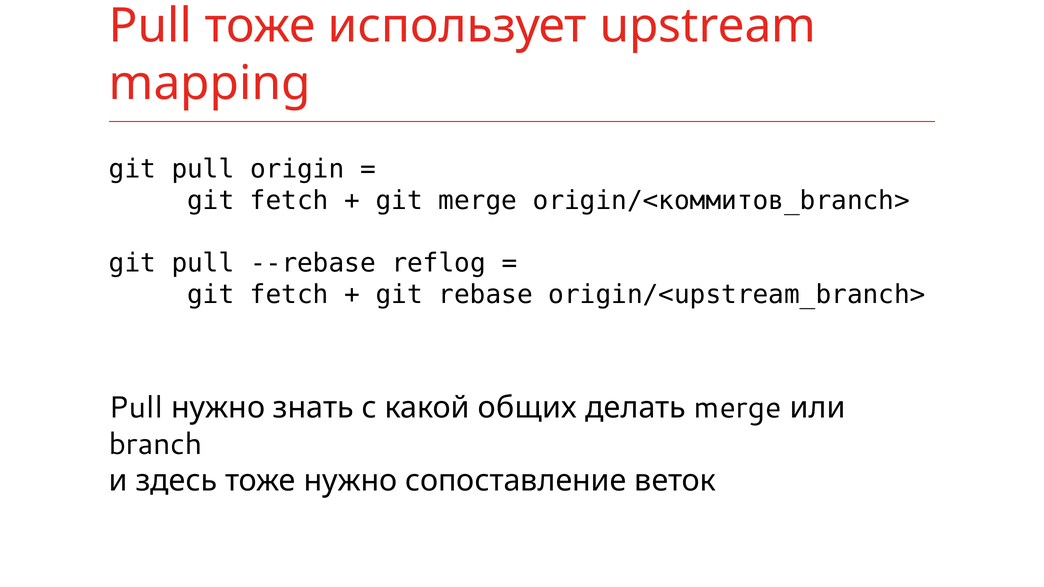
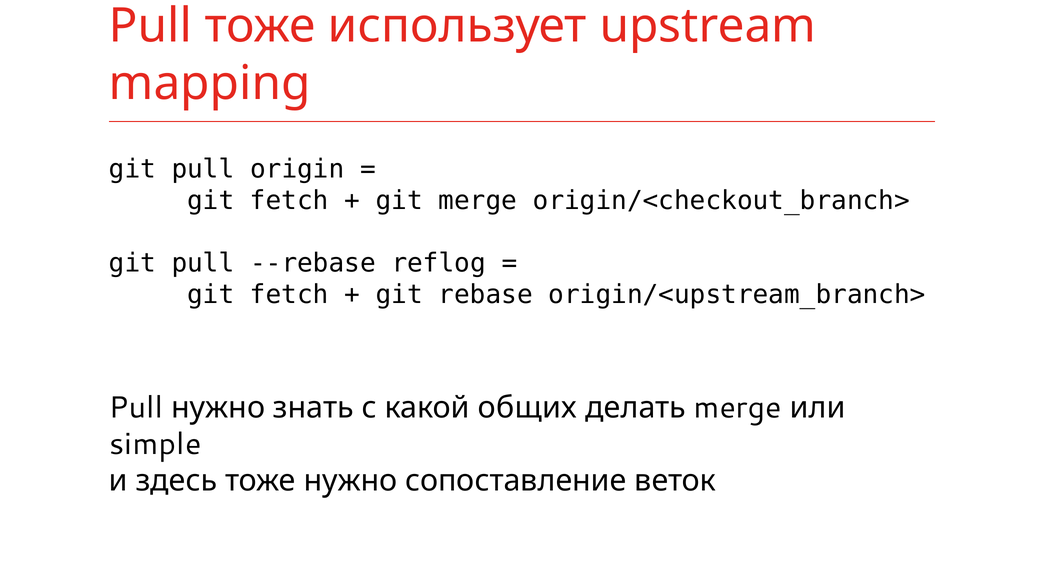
origin/<коммитов_branch>: origin/<коммитов_branch> -> origin/<checkout_branch> (721, 201)
branch: branch -> simple (155, 444)
